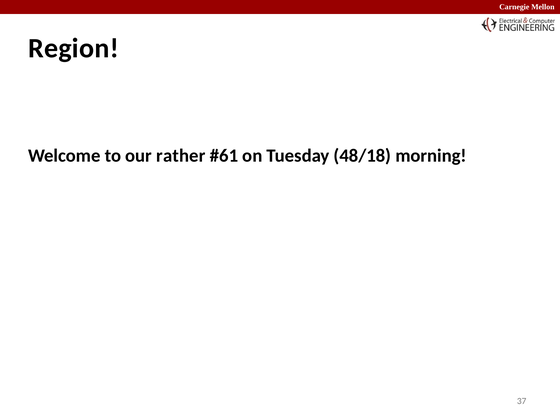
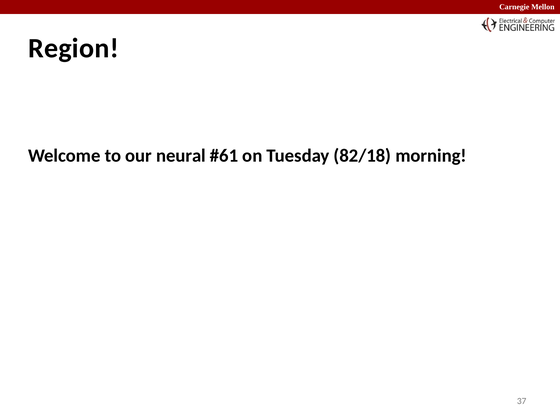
rather: rather -> neural (181, 156)
48/18: 48/18 -> 82/18 (362, 156)
